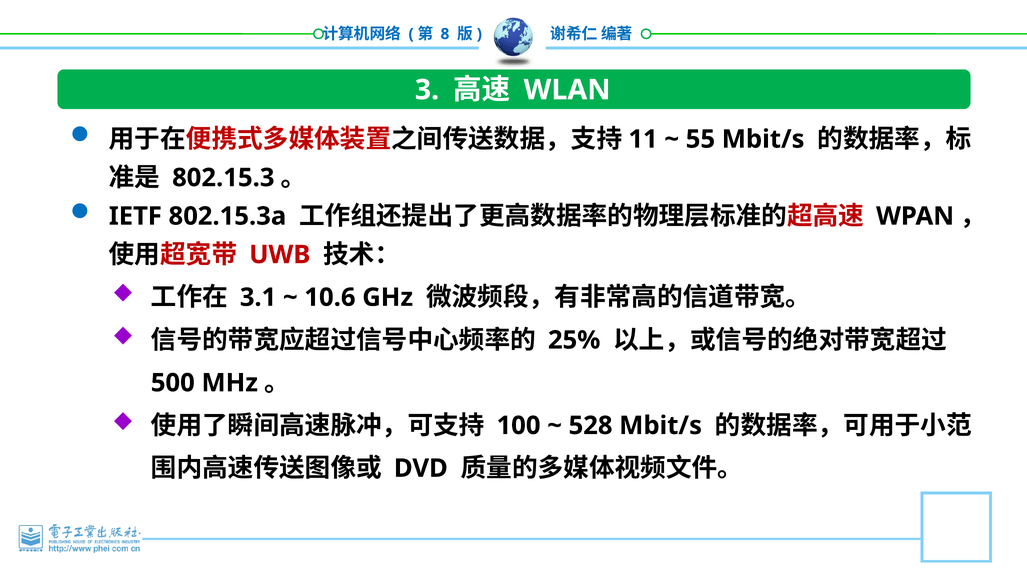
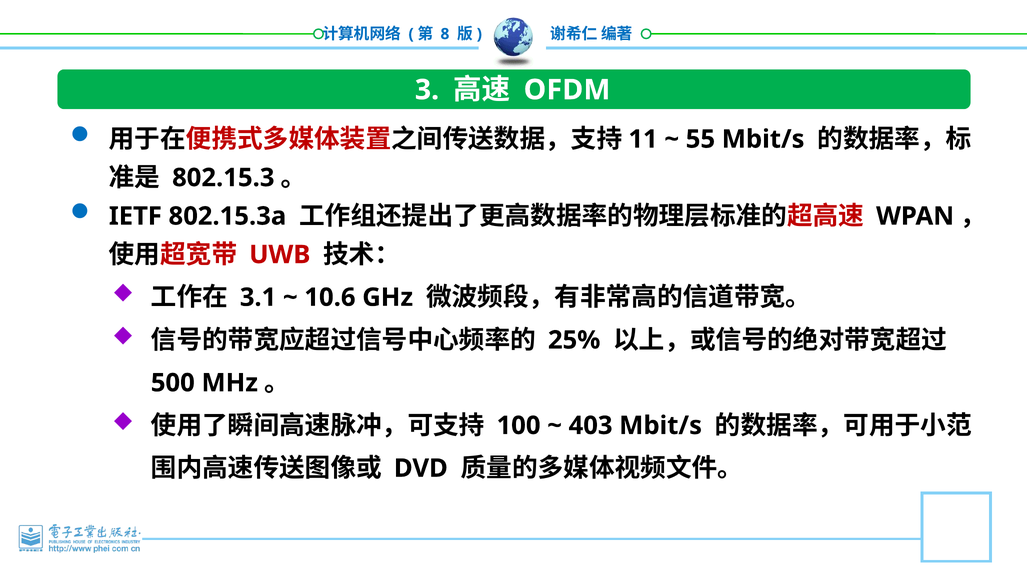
WLAN: WLAN -> OFDM (567, 90)
528: 528 -> 403 (591, 426)
